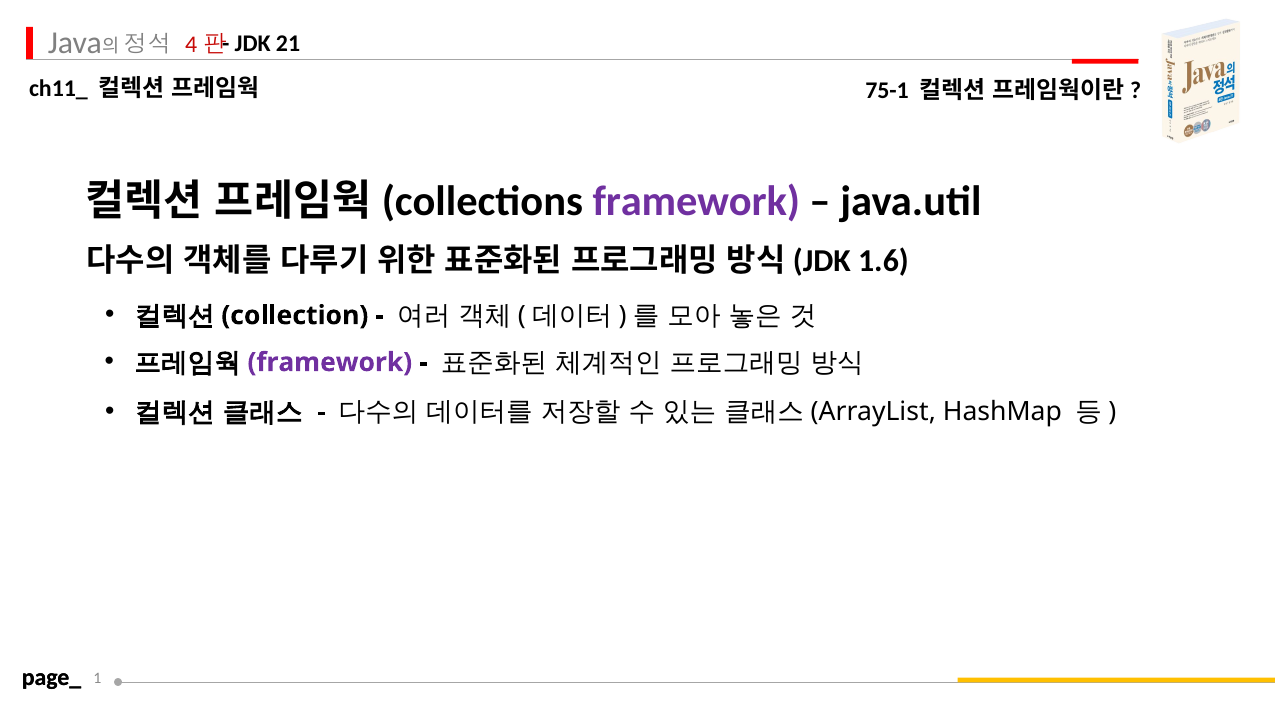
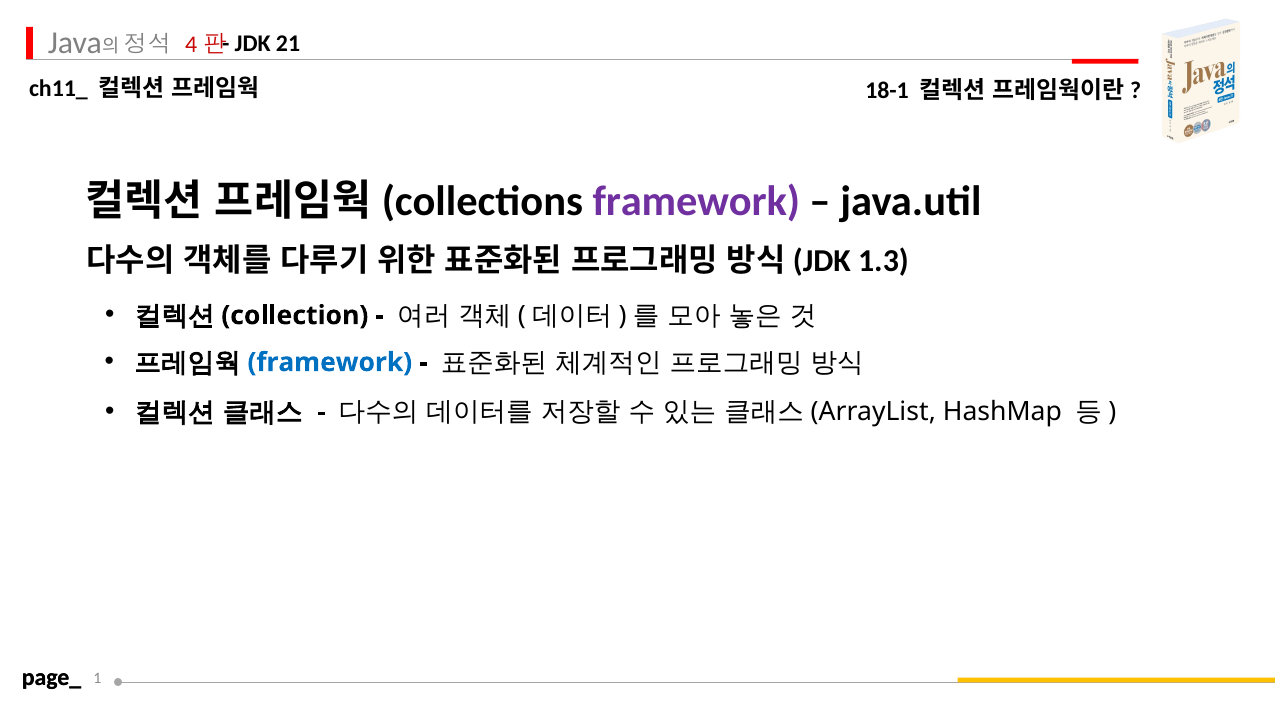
75-1: 75-1 -> 18-1 (887, 90)
1.6: 1.6 -> 1.3 (883, 261)
framework colour: purple -> blue (330, 362)
